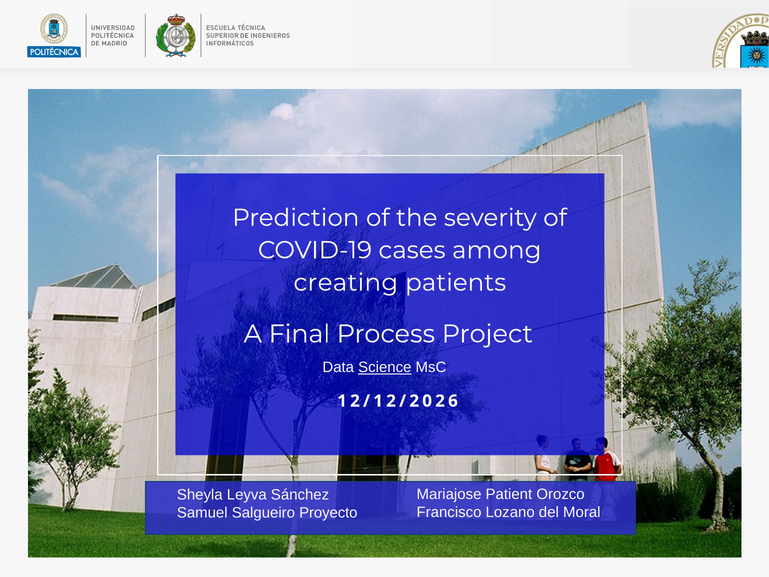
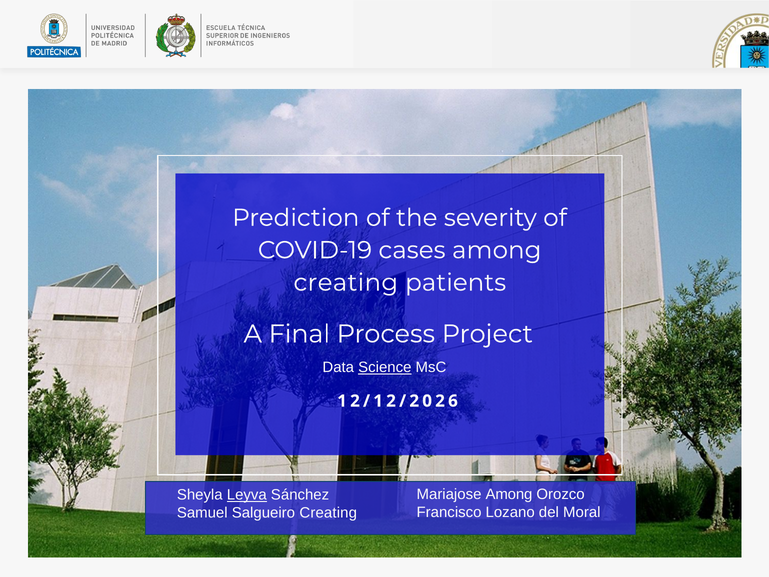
Mariajose Patient: Patient -> Among (509, 494)
Leyva underline: none -> present (247, 495)
Salgueiro Proyecto: Proyecto -> Creating (328, 513)
